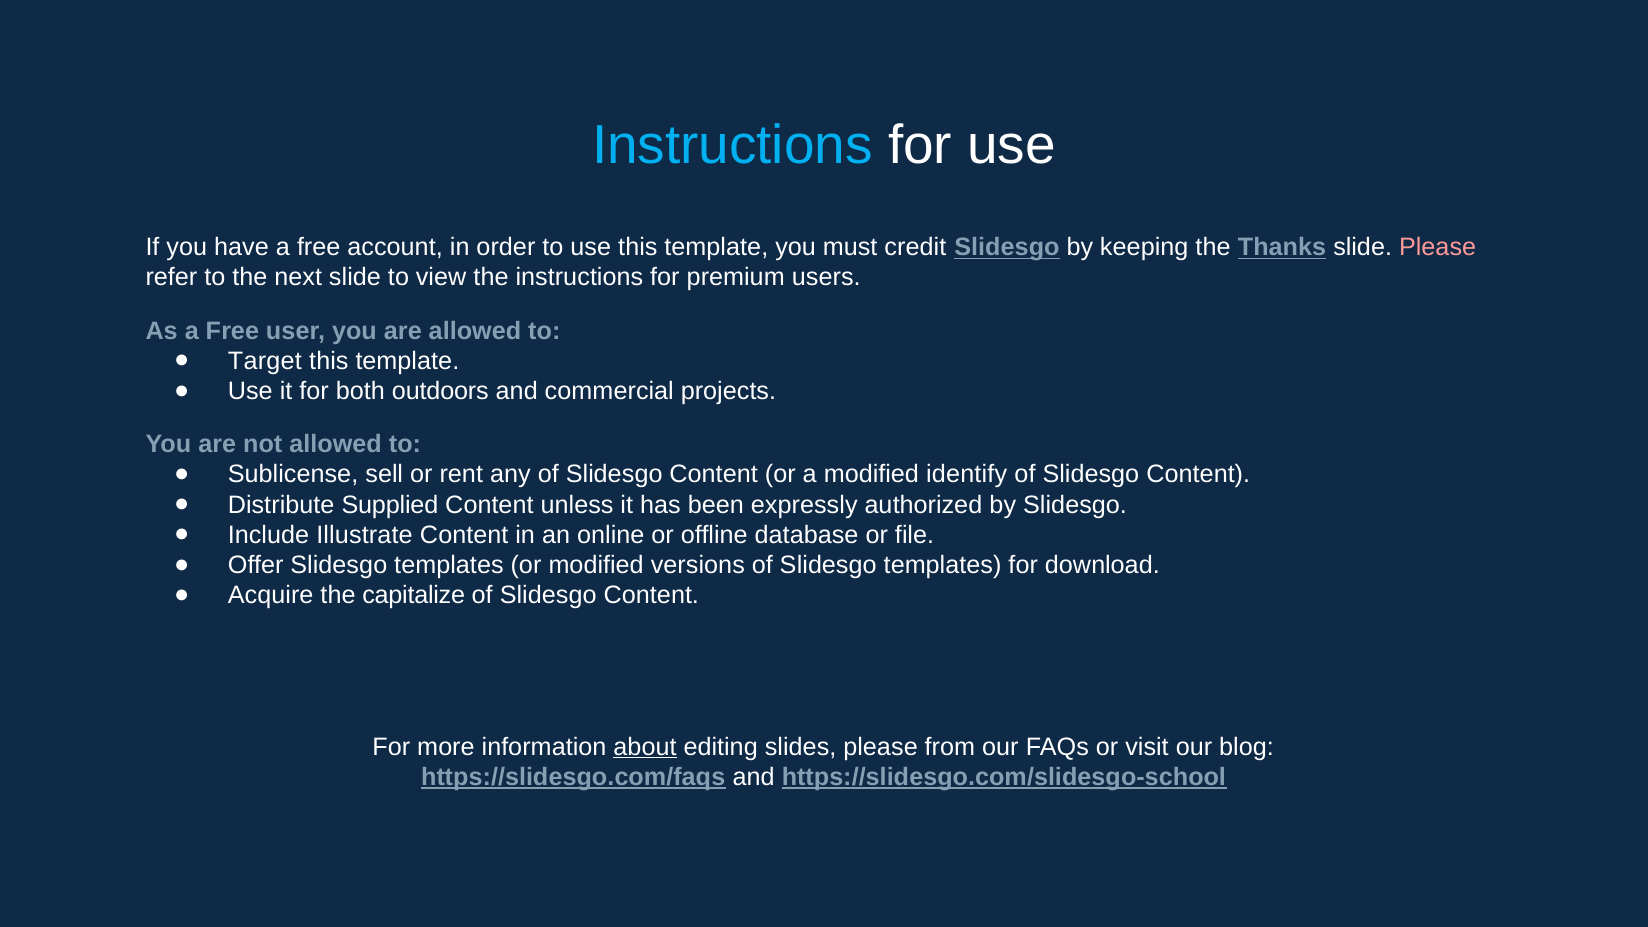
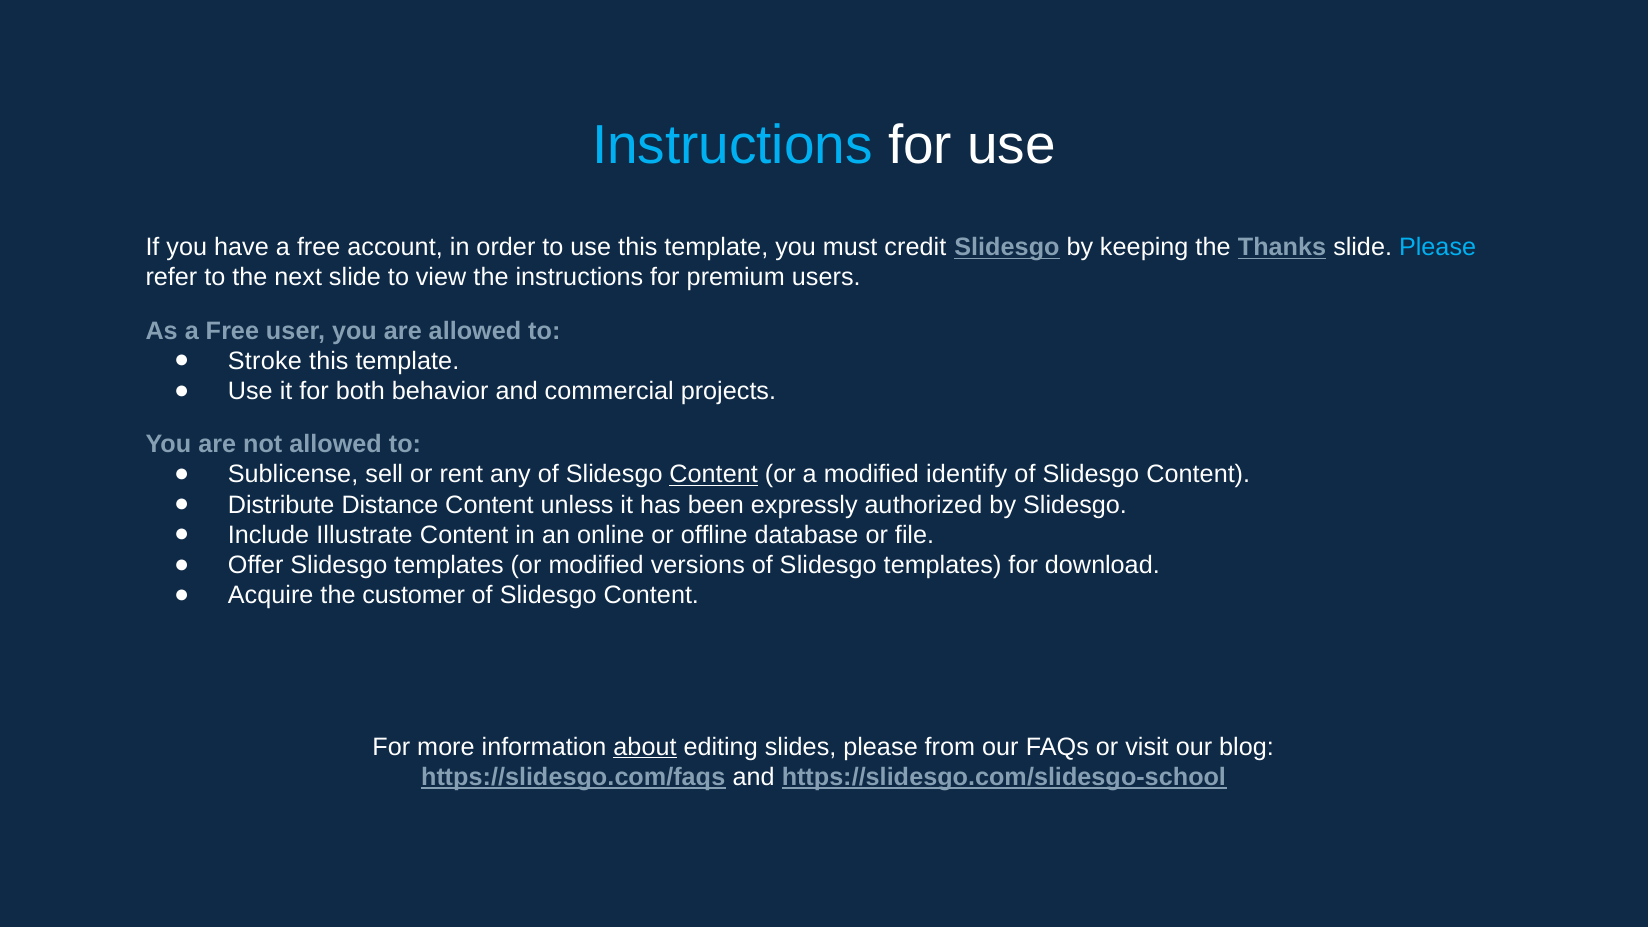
Please colour: pink -> light blue (1438, 247)
Target: Target -> Stroke (265, 361)
outdoors: outdoors -> behavior (440, 391)
Content underline: none -> present (714, 475)
Supplied: Supplied -> Distance (390, 505)
capitalize: capitalize -> customer (414, 596)
